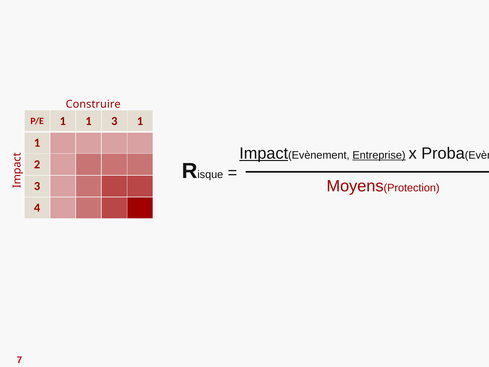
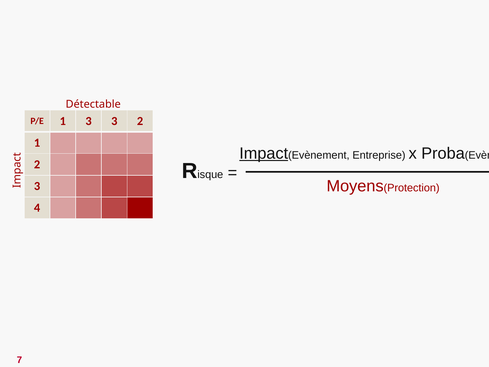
Construire: Construire -> Détectable (93, 104)
P/E 1 1: 1 -> 3 (89, 121)
3 1: 1 -> 2 (140, 121)
Entreprise underline: present -> none (379, 155)
